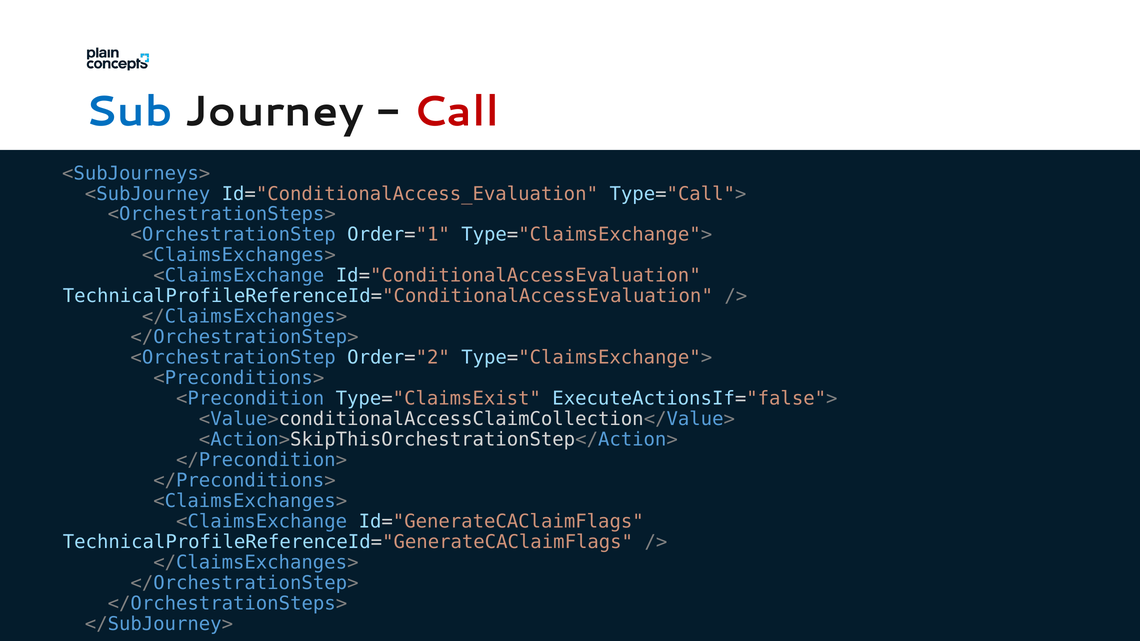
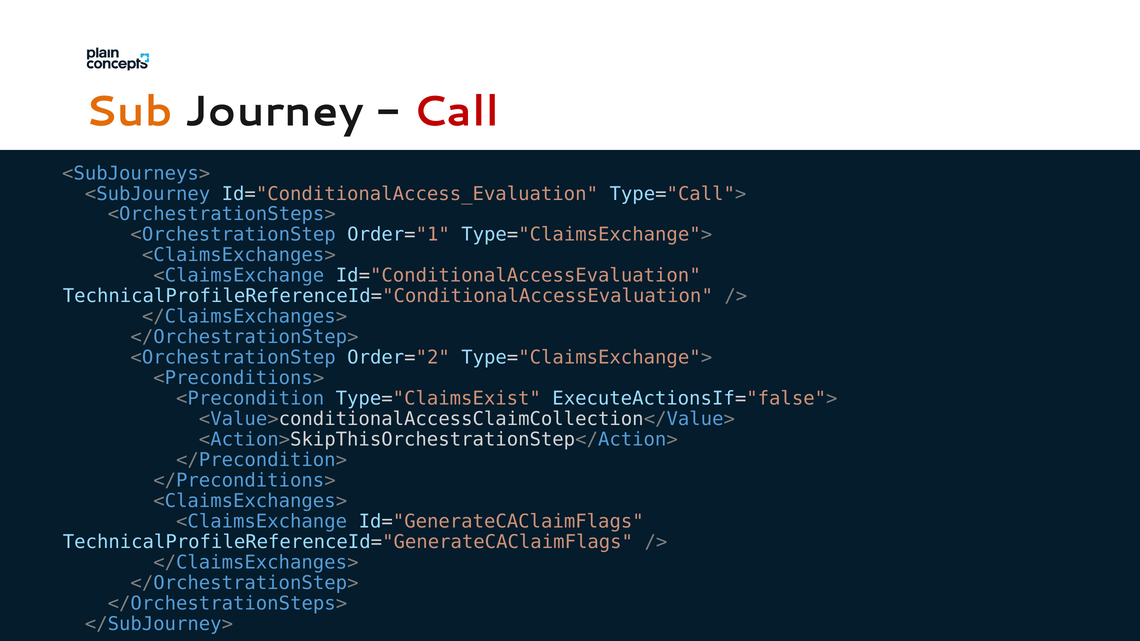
Sub colour: blue -> orange (129, 112)
